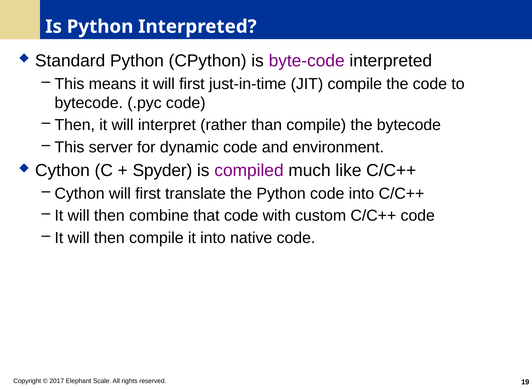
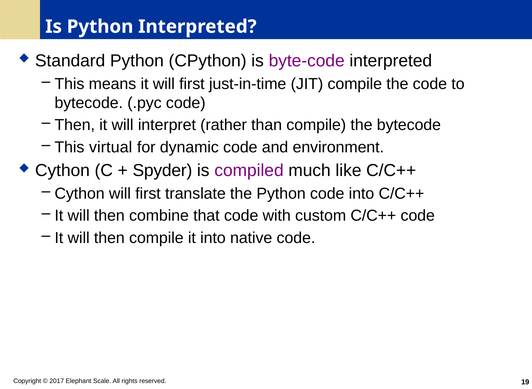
server: server -> virtual (111, 147)
